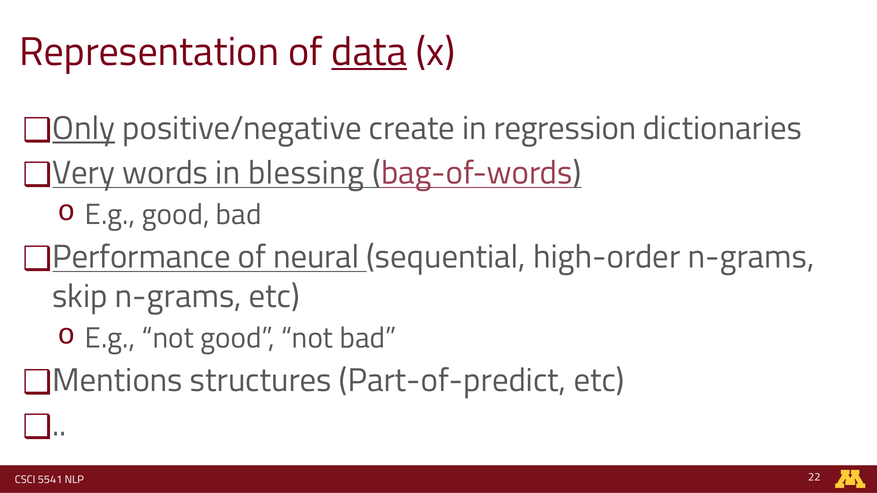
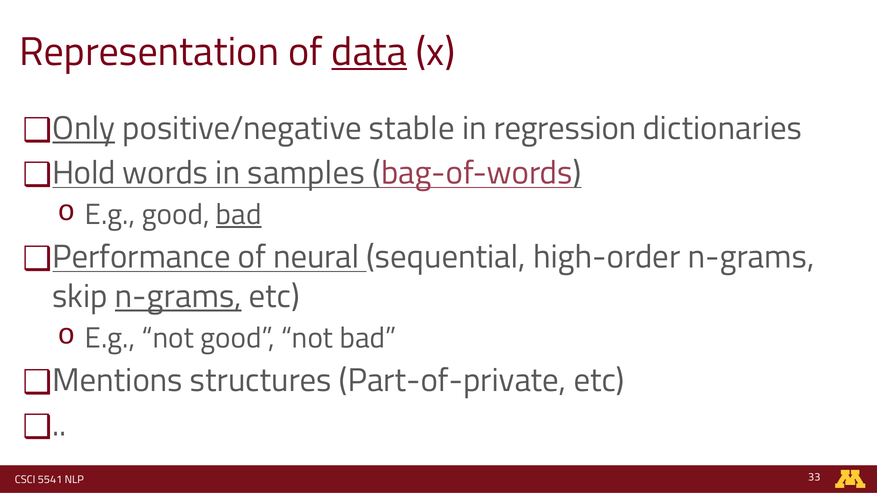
create: create -> stable (412, 129)
Very: Very -> Hold (84, 173)
blessing: blessing -> samples (306, 173)
bad underline: none -> present (239, 215)
n-grams underline: none -> present (178, 297)
Part-of-predict: Part-of-predict -> Part-of-private (453, 381)
22: 22 -> 33 (814, 477)
